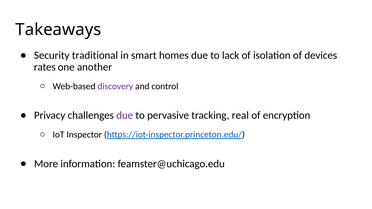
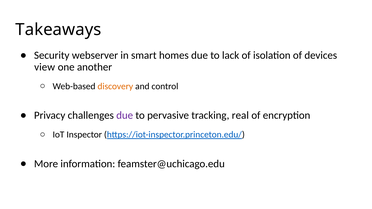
traditional: traditional -> webserver (95, 55)
rates: rates -> view (45, 67)
discovery colour: purple -> orange (115, 86)
